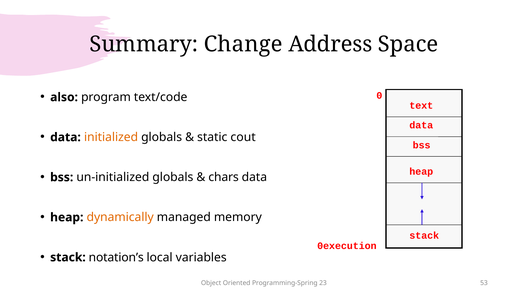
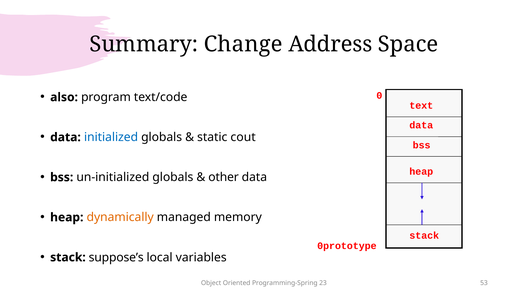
initialized colour: orange -> blue (111, 137)
chars: chars -> other (224, 177)
0execution: 0execution -> 0prototype (347, 246)
notation’s: notation’s -> suppose’s (116, 257)
